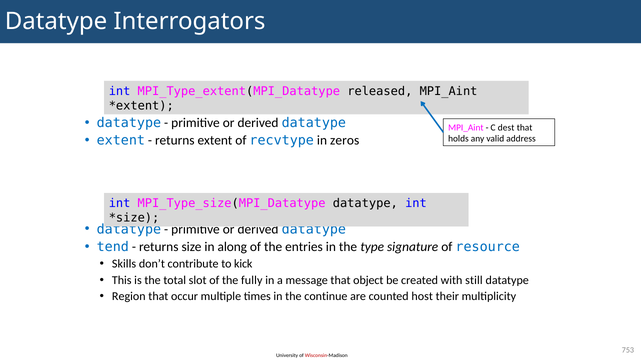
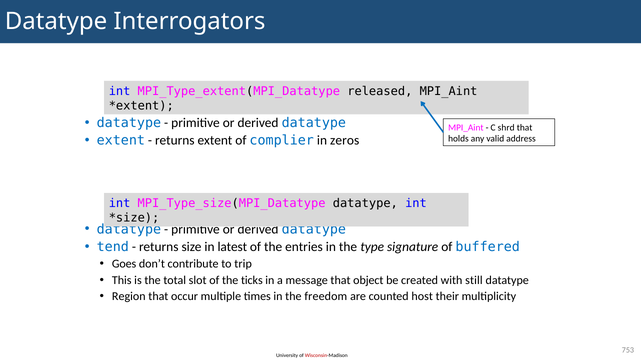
dest: dest -> shrd (506, 128)
recvtype: recvtype -> complier (282, 141)
along: along -> latest (232, 247)
resource: resource -> buffered (488, 247)
Skills: Skills -> Goes (124, 264)
kick: kick -> trip (243, 264)
fully: fully -> ticks (252, 281)
continue: continue -> freedom (326, 297)
